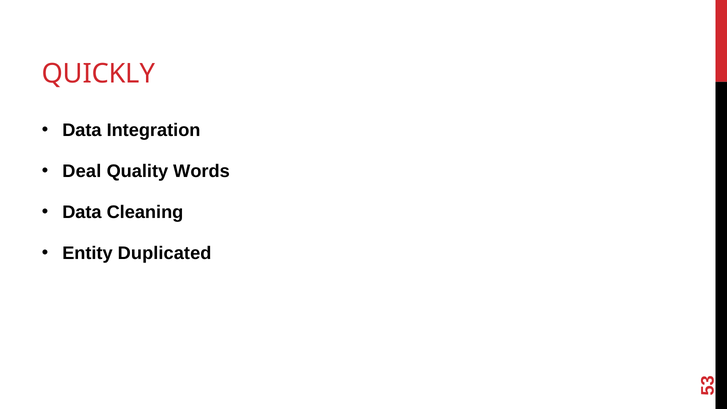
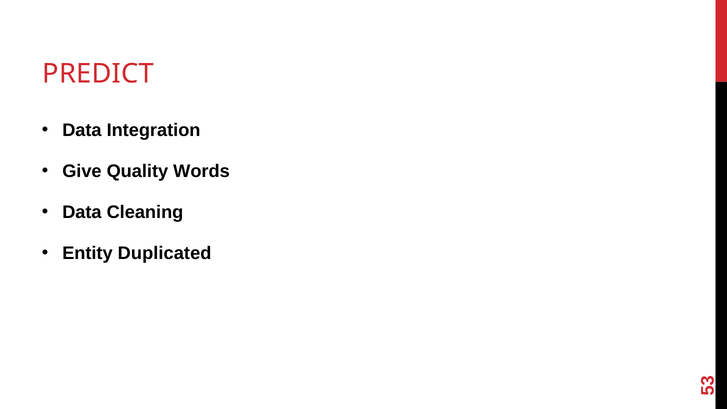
QUICKLY: QUICKLY -> PREDICT (98, 74)
Deal: Deal -> Give (82, 171)
